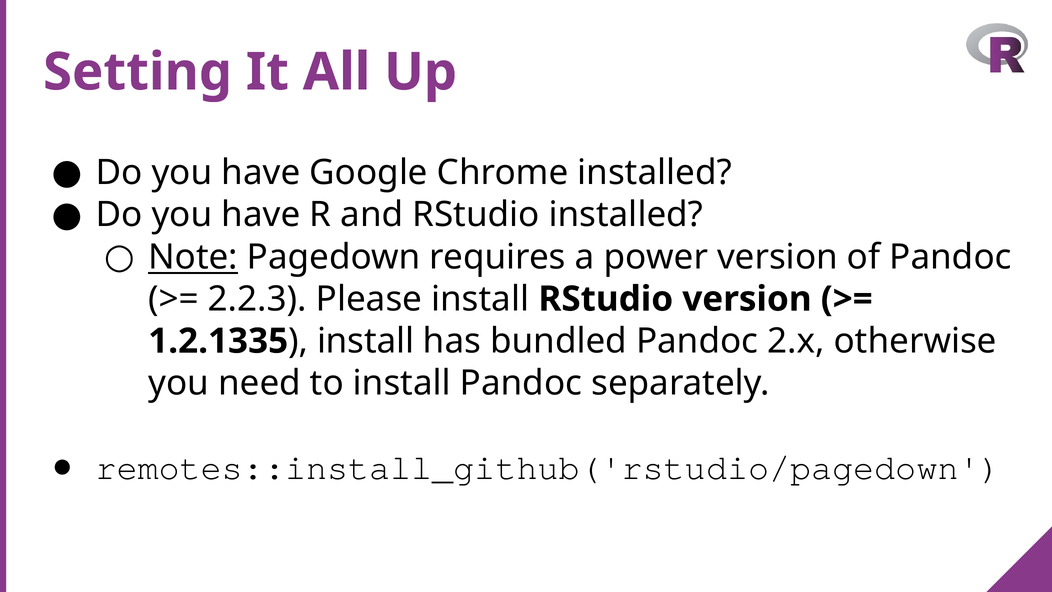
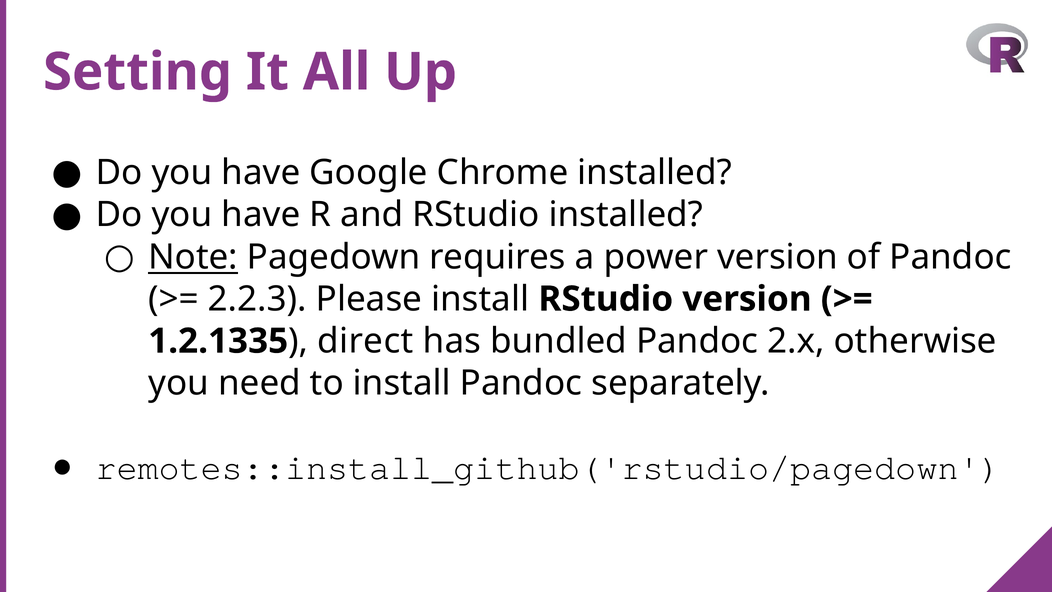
install: install -> direct (365, 341)
